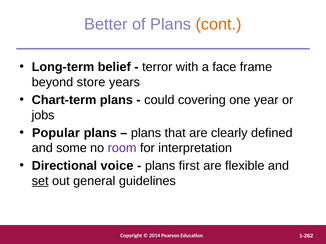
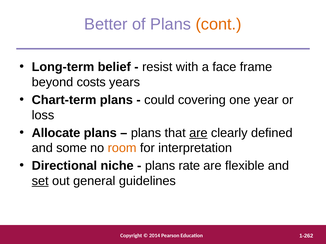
terror: terror -> resist (157, 67)
store: store -> costs (91, 82)
jobs: jobs -> loss (43, 115)
Popular: Popular -> Allocate (56, 133)
are underline: none -> present (198, 133)
room colour: purple -> orange (122, 148)
voice: voice -> niche (117, 166)
first: first -> rate (189, 166)
